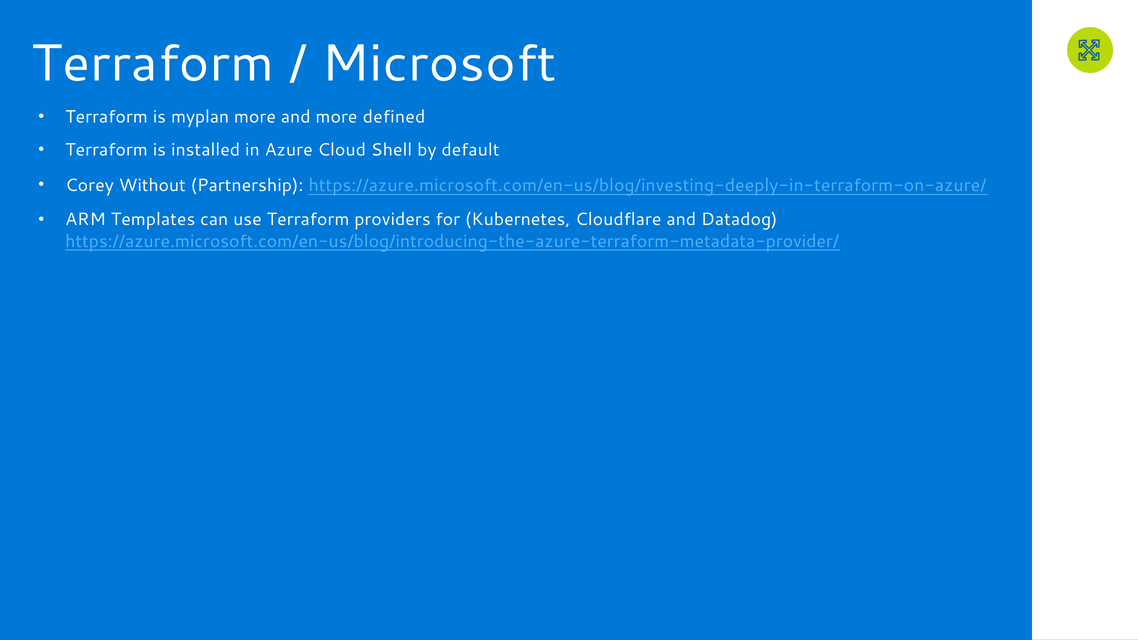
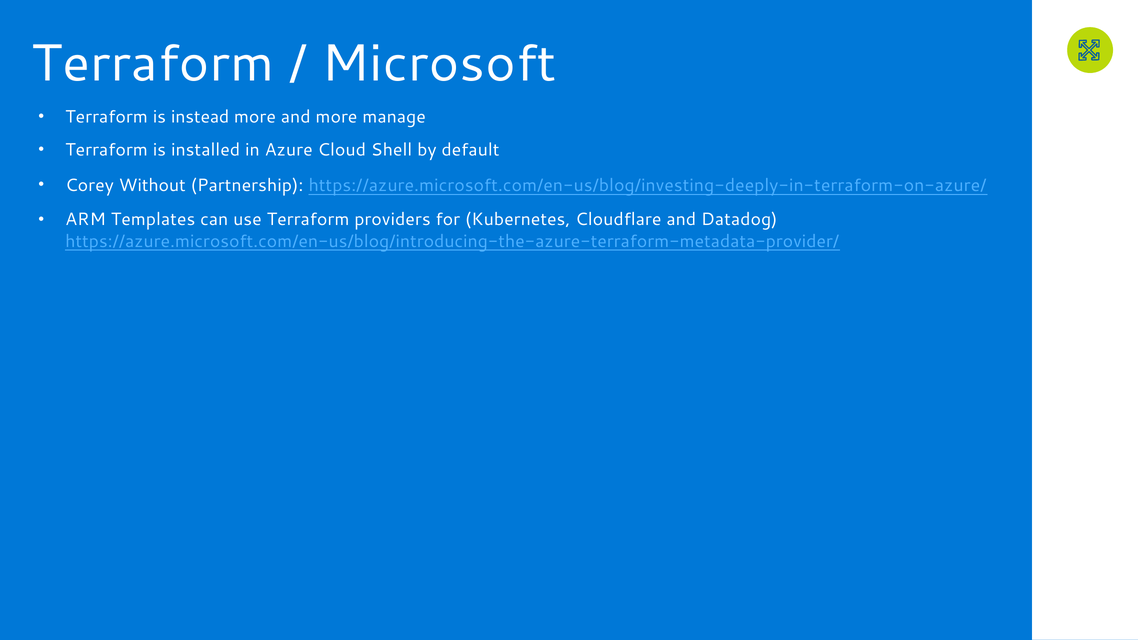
myplan: myplan -> instead (200, 117)
defined: defined -> manage (394, 117)
